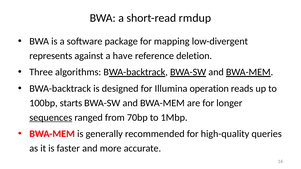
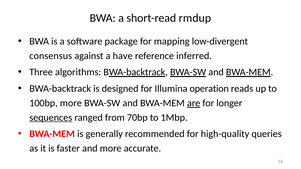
represents: represents -> consensus (51, 56)
deletion: deletion -> inferred (194, 56)
100bp starts: starts -> more (71, 103)
are underline: none -> present (194, 103)
